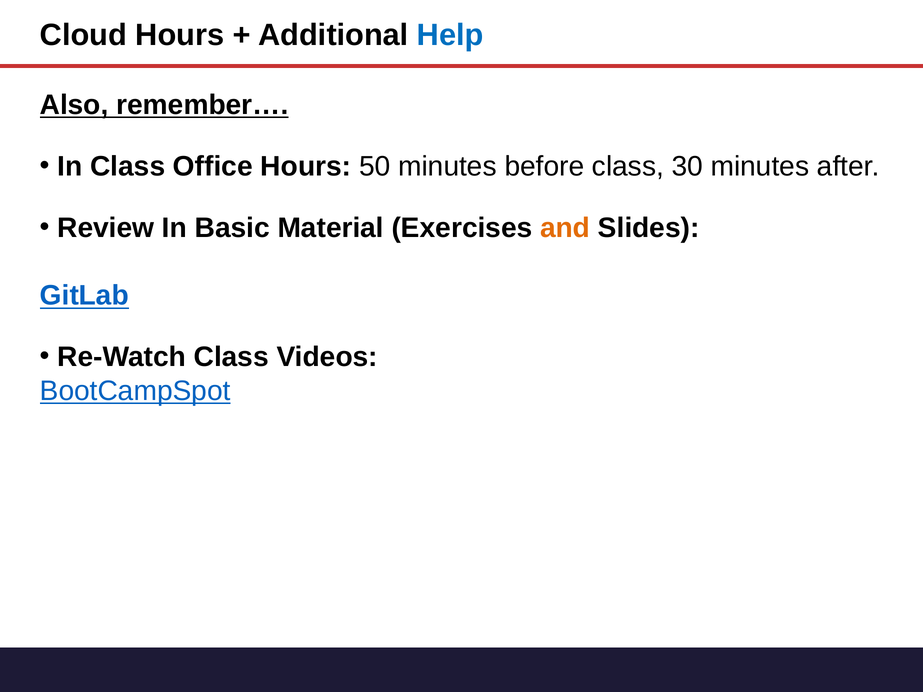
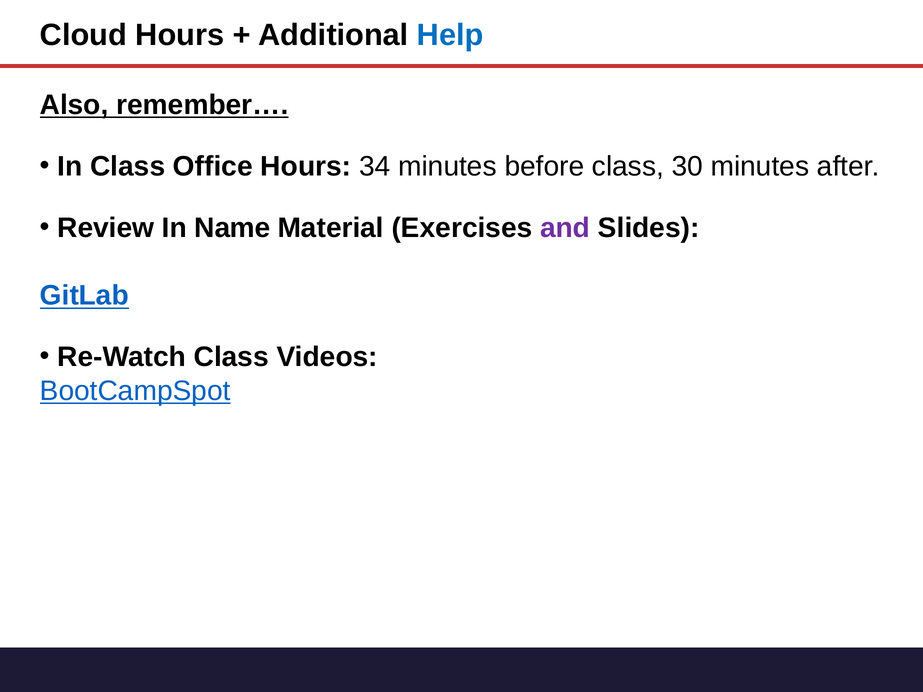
50: 50 -> 34 (375, 167)
Basic: Basic -> Name (232, 228)
and colour: orange -> purple (565, 228)
